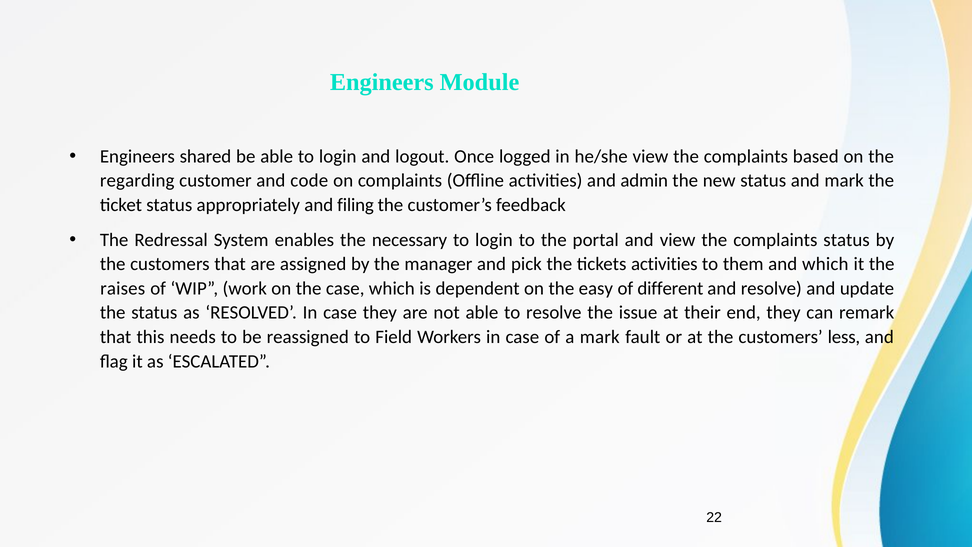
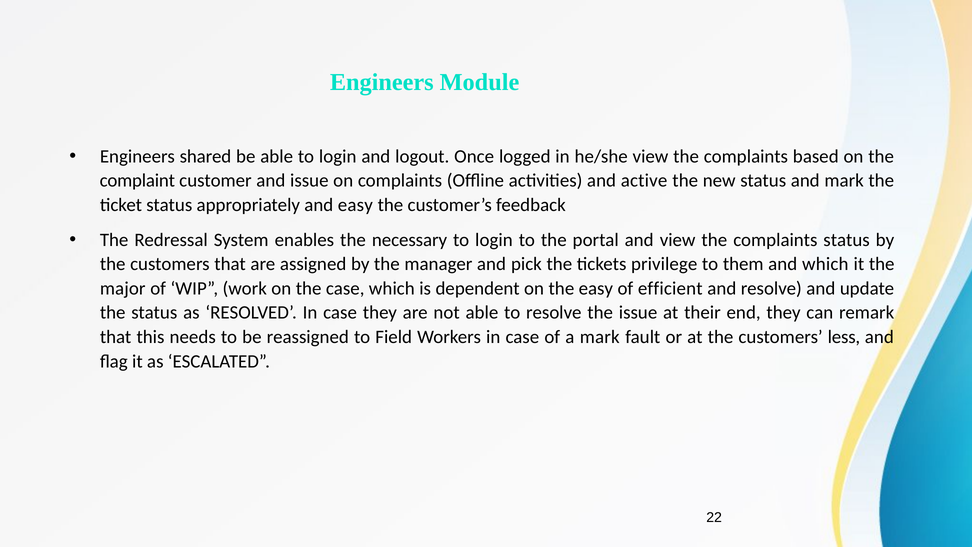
regarding: regarding -> complaint (137, 181)
and code: code -> issue (309, 181)
admin: admin -> active (644, 181)
and filing: filing -> easy (355, 205)
tickets activities: activities -> privilege (664, 264)
raises: raises -> major (123, 288)
different: different -> efficient (670, 288)
